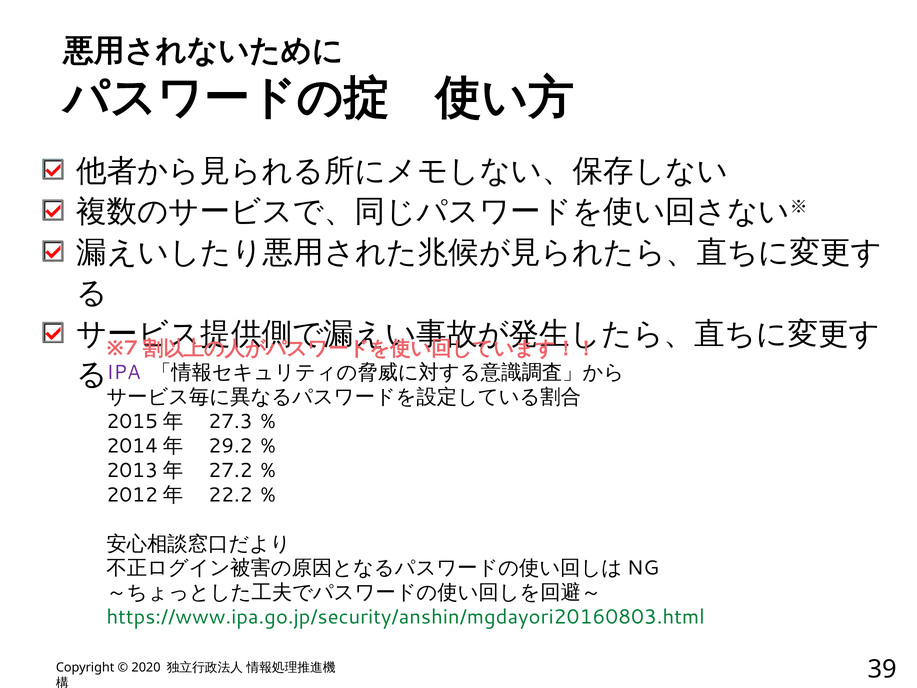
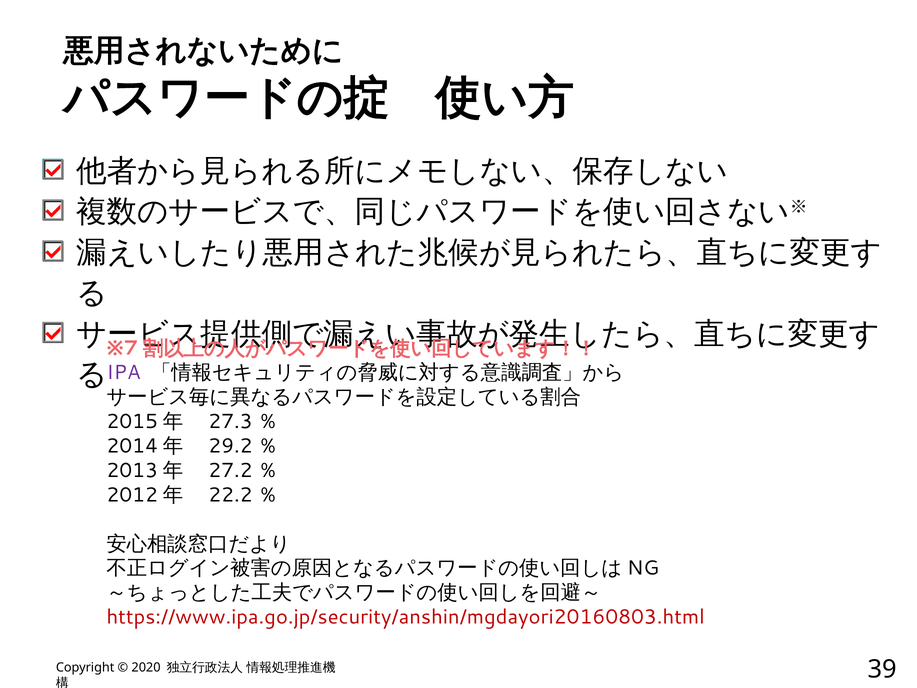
https://www.ipa.go.jp/security/anshin/mgdayori20160803.html colour: green -> red (406, 617)
